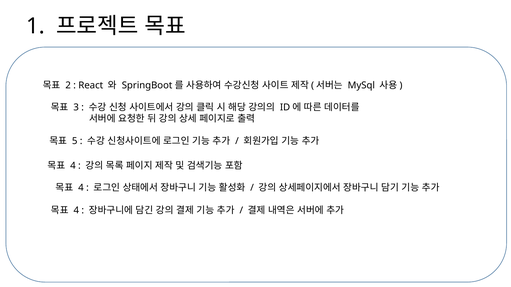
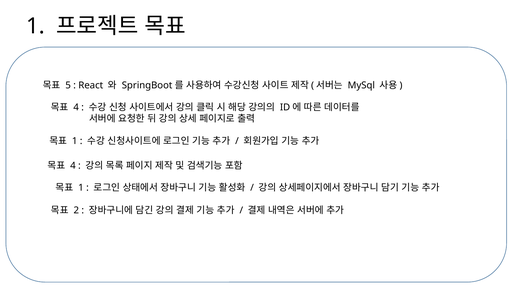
2: 2 -> 5 (68, 85)
3: 3 -> 4 (76, 107)
5: 5 -> 1 (75, 141)
4: 4 -> 1 (81, 188)
4: 4 -> 2 (76, 211)
